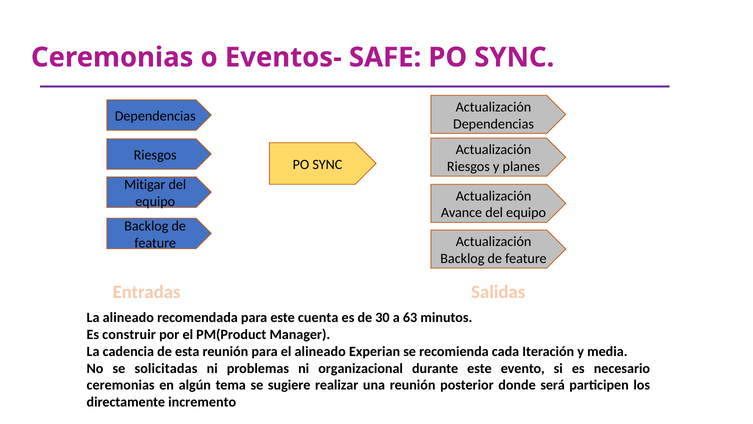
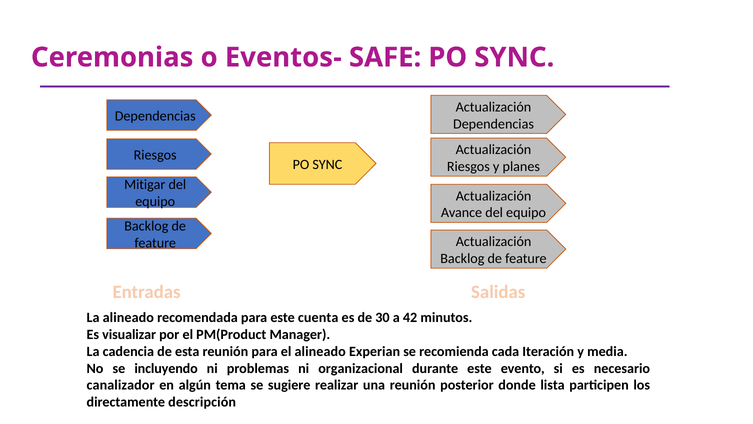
63: 63 -> 42 (410, 317)
construir: construir -> visualizar (129, 334)
solicitadas: solicitadas -> incluyendo (166, 368)
ceremonias: ceremonias -> canalizador (121, 385)
será: será -> lista (553, 385)
incremento: incremento -> descripción (202, 402)
